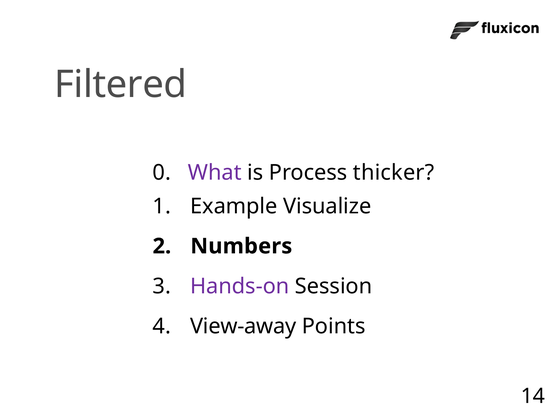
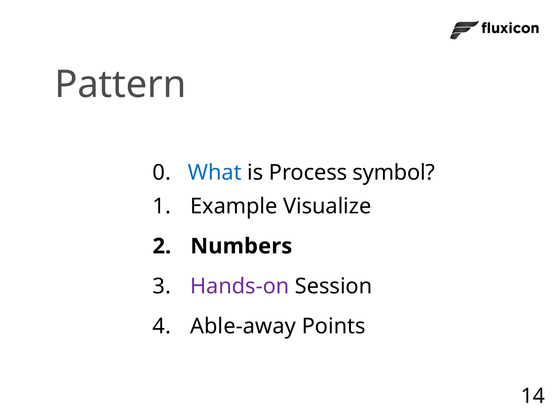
Filtered: Filtered -> Pattern (120, 84)
What colour: purple -> blue (215, 172)
thicker: thicker -> symbol (394, 172)
View-away: View-away -> Able-away (243, 326)
